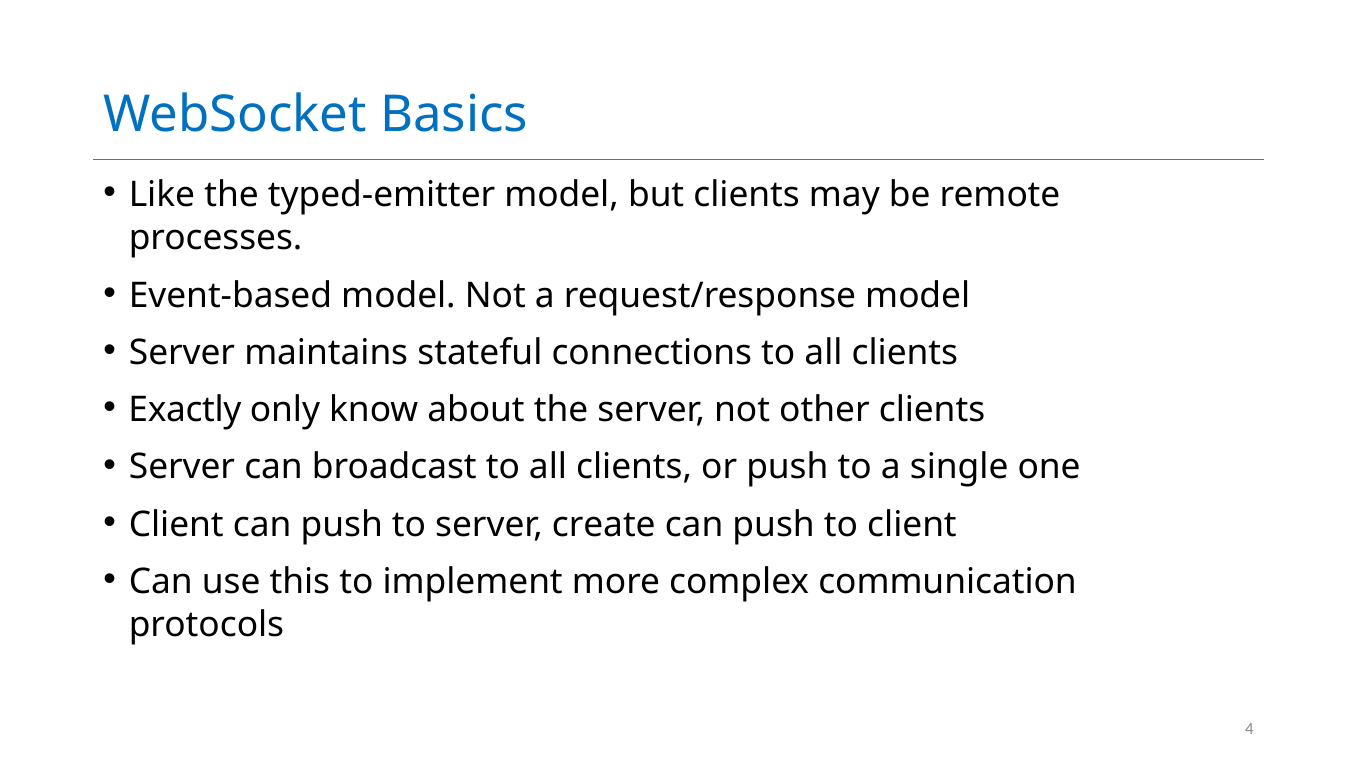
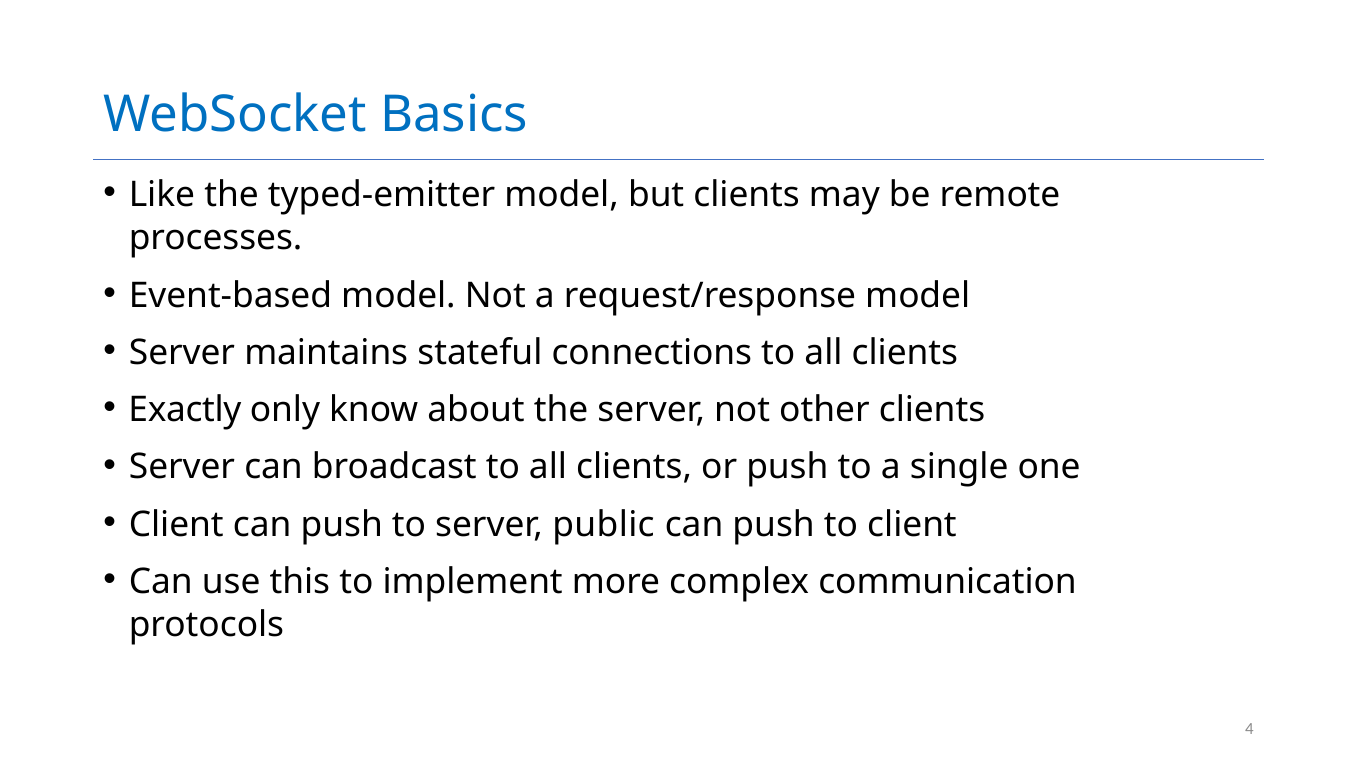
create: create -> public (604, 525)
